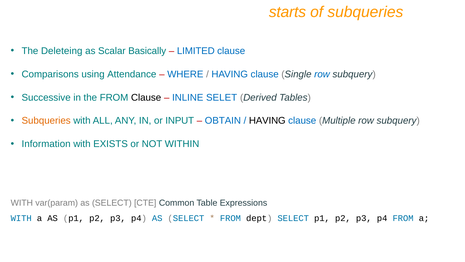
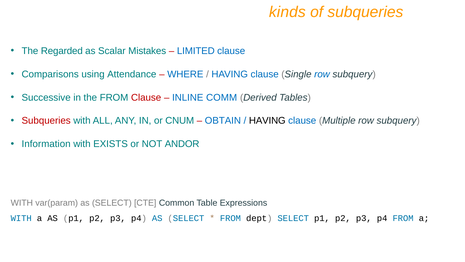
starts: starts -> kinds (287, 12)
Deleteing: Deleteing -> Regarded (62, 51)
Basically: Basically -> Mistakes (147, 51)
Clause colour: black -> red (146, 97)
SELET: SELET -> COMM (222, 97)
Subqueries colour: orange -> red (46, 121)
INPUT: INPUT -> CNUM (180, 121)
WITHIN: WITHIN -> ANDOR (182, 144)
